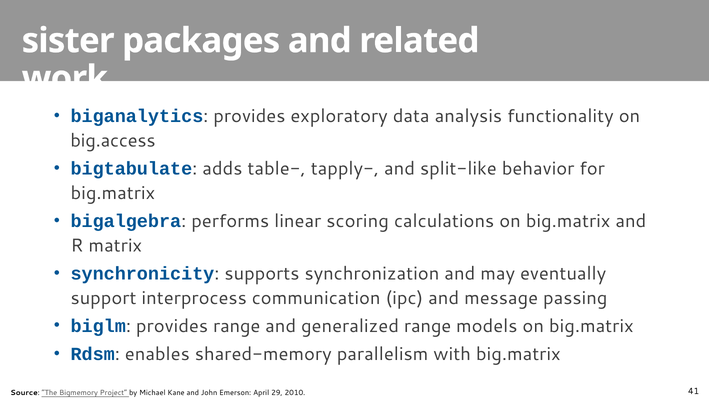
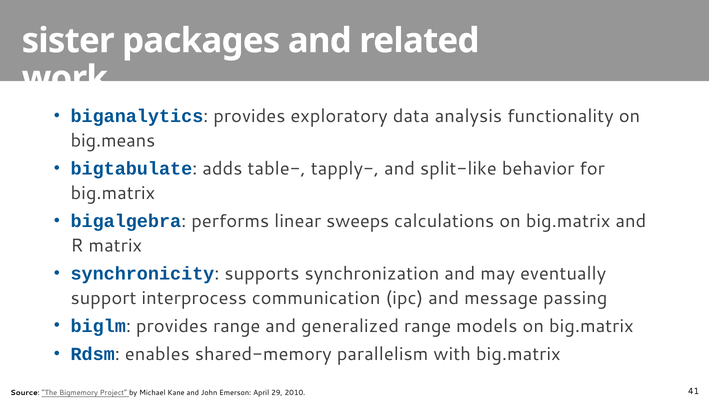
big.access: big.access -> big.means (113, 141)
scoring: scoring -> sweeps (358, 221)
